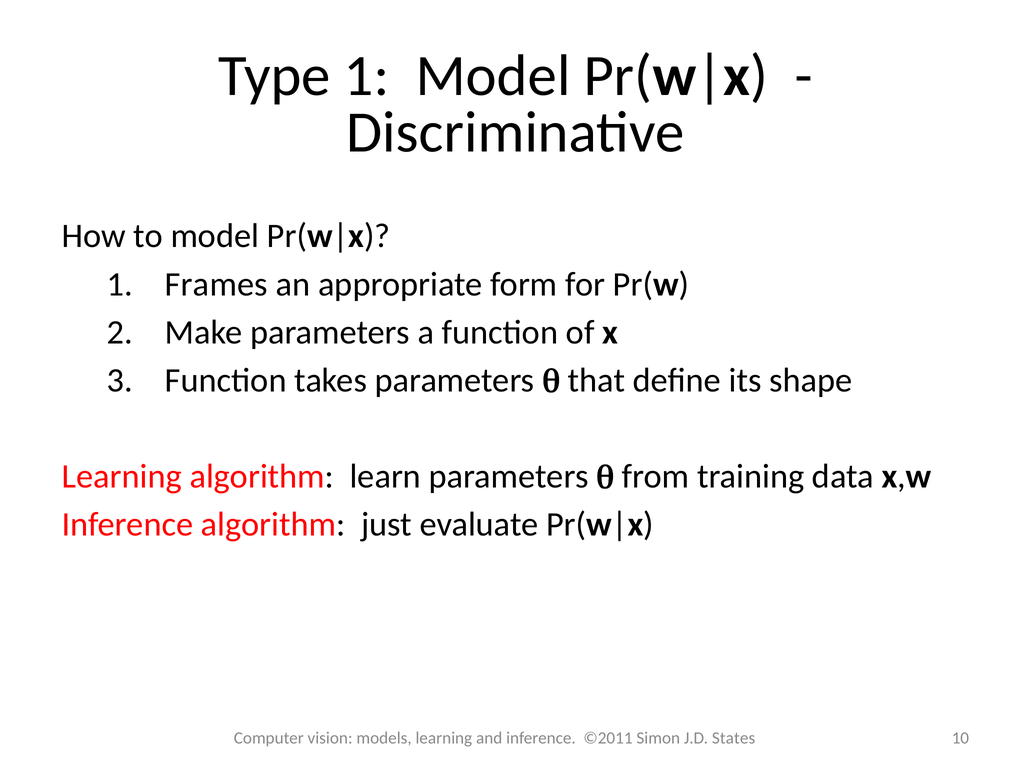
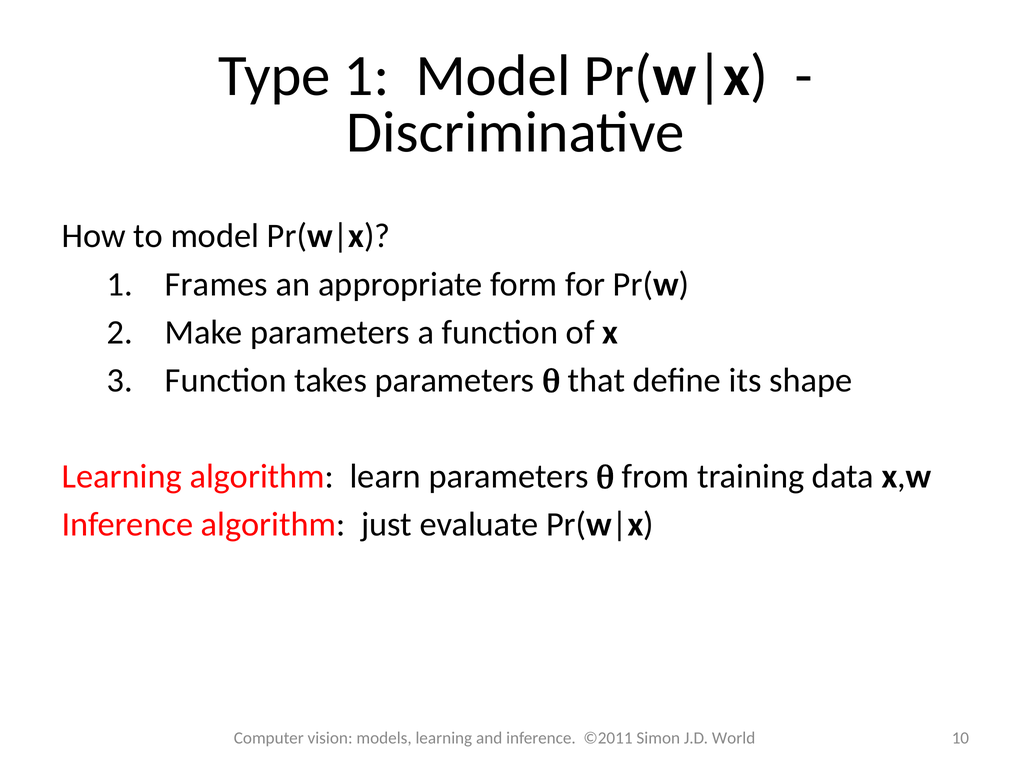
States: States -> World (734, 738)
